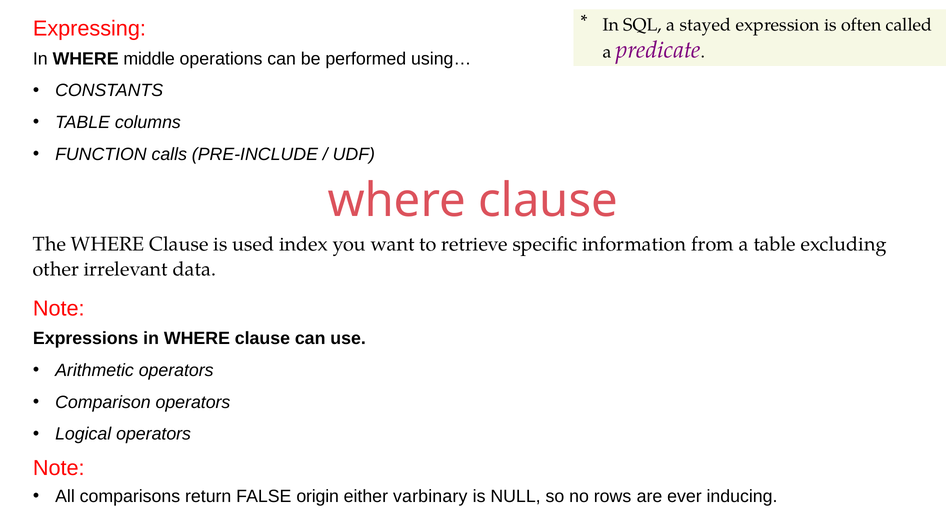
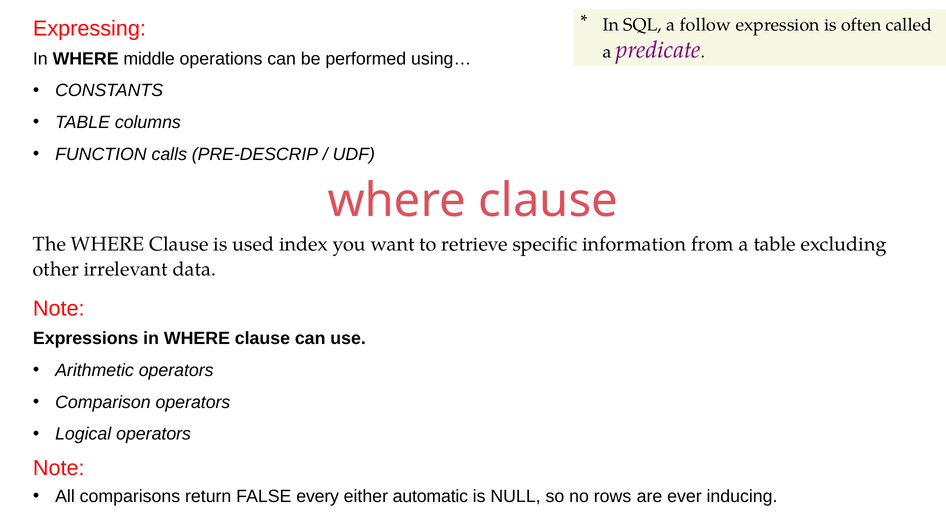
stayed: stayed -> follow (705, 25)
PRE-INCLUDE: PRE-INCLUDE -> PRE-DESCRIP (255, 155)
origin: origin -> every (318, 497)
varbinary: varbinary -> automatic (430, 497)
